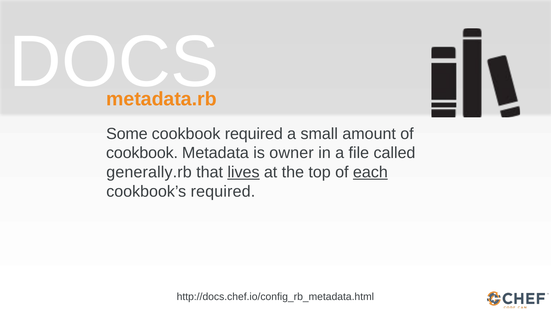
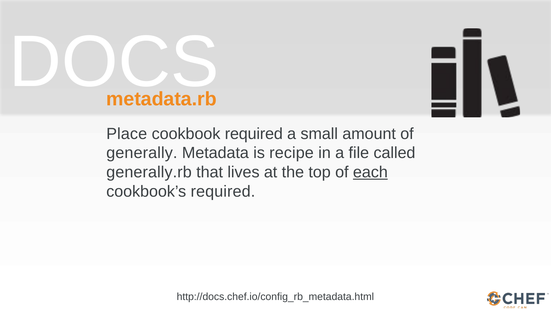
Some: Some -> Place (127, 134)
cookbook: cookbook -> generally (142, 153)
owner: owner -> recipe (292, 153)
lives underline: present -> none (243, 172)
